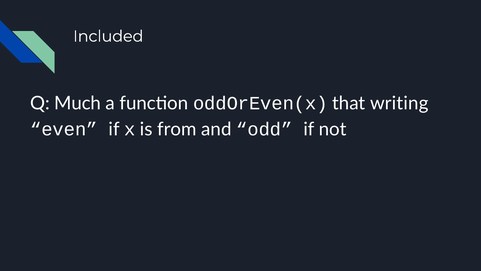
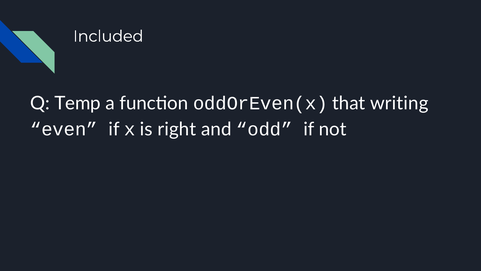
Much: Much -> Temp (78, 103)
from: from -> right (177, 129)
